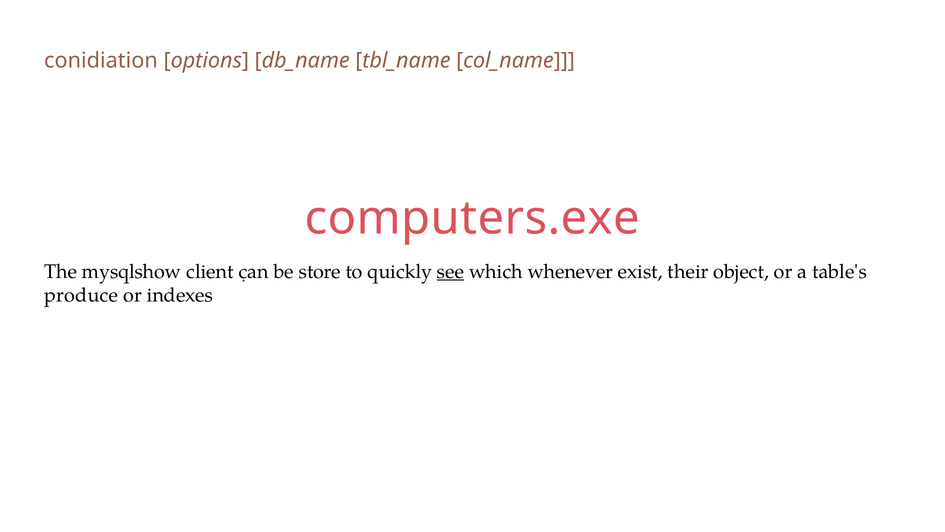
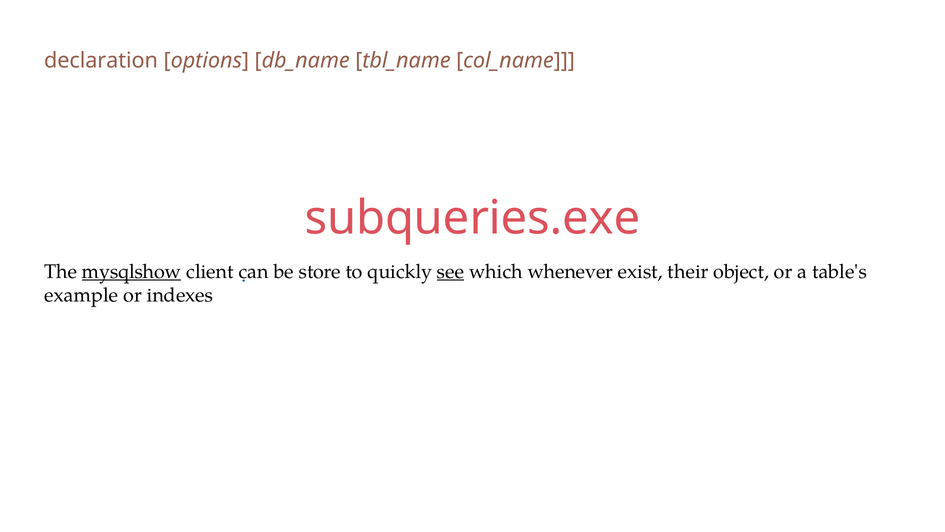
conidiation: conidiation -> declaration (101, 61)
computers.exe: computers.exe -> subqueries.exe (473, 218)
mysqlshow underline: none -> present (132, 271)
produce: produce -> example (81, 295)
